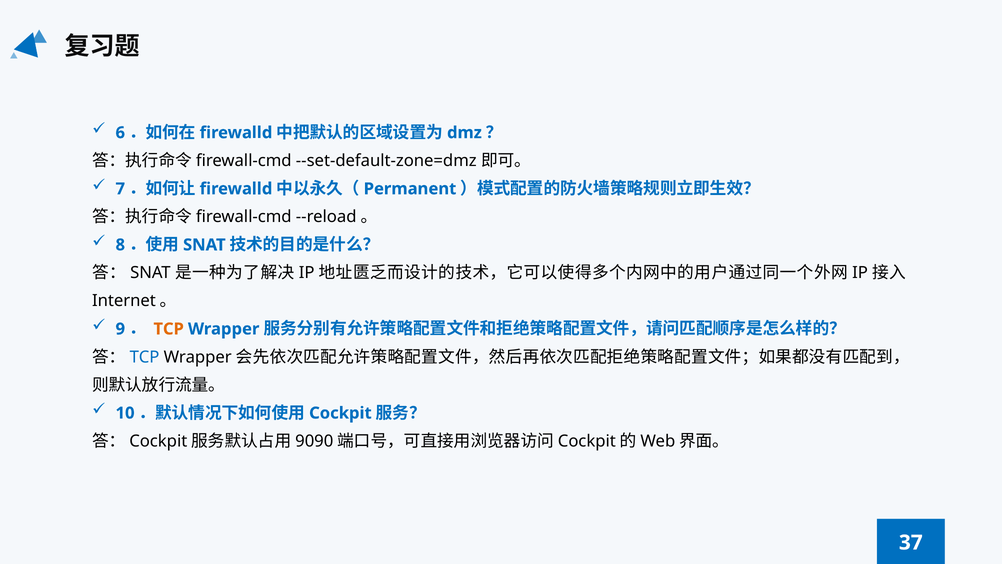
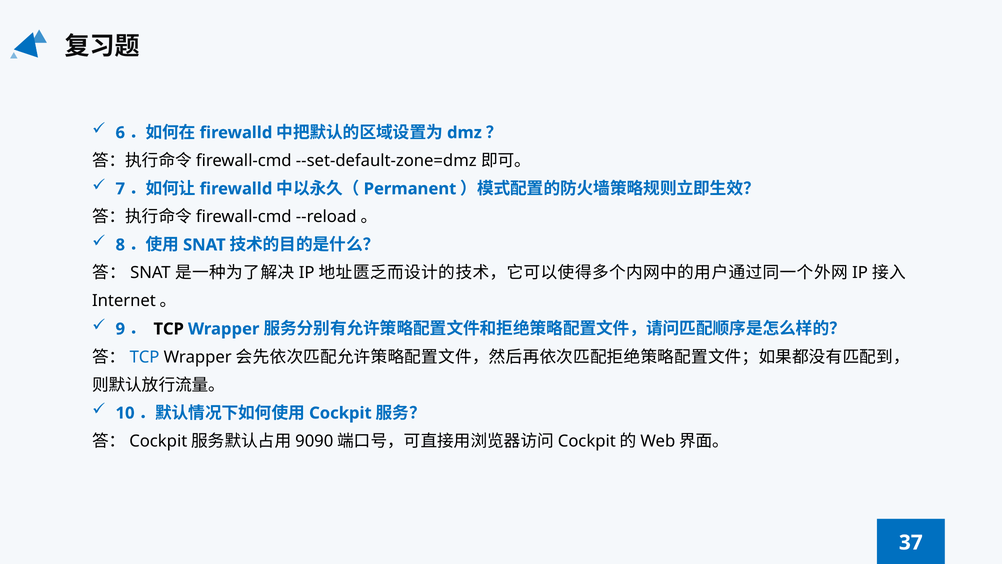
TCP colour: orange -> black (169, 329)
